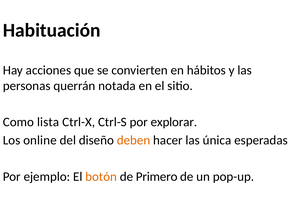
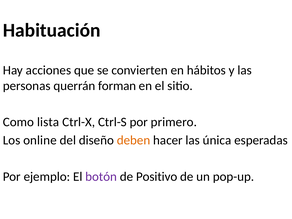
notada: notada -> forman (117, 86)
explorar: explorar -> primero (174, 122)
botón colour: orange -> purple (101, 177)
Primero: Primero -> Positivo (157, 177)
